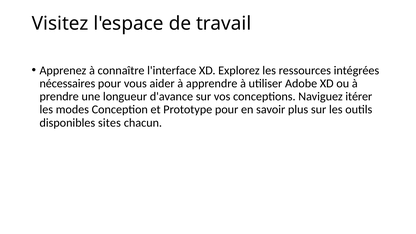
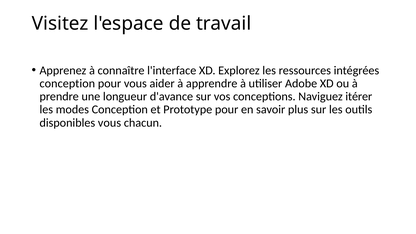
nécessaires: nécessaires -> conception (67, 83)
disponibles sites: sites -> vous (109, 123)
